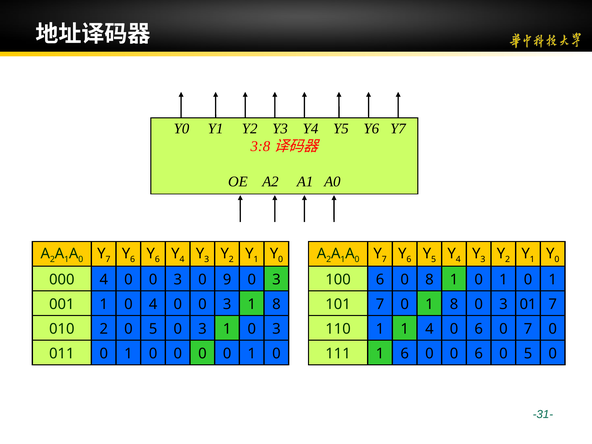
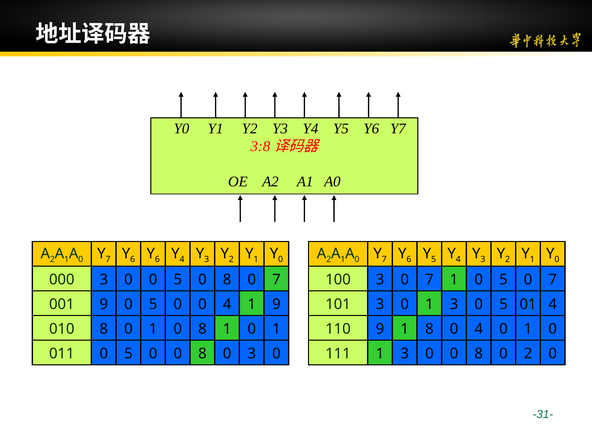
000 4: 4 -> 3 (104, 280)
3: 3 -> 5 (178, 280)
9: 9 -> 8 (227, 280)
3: 3 -> 7 (276, 280)
100 6: 6 -> 3 (380, 280)
8: 8 -> 7 (429, 280)
1: 1 -> 5 (503, 280)
1: 1 -> 7 (553, 280)
001 1: 1 -> 9 (104, 304)
4: 4 -> 5 (153, 304)
3: 3 -> 4 (227, 304)
8: 8 -> 9 (276, 304)
101 7: 7 -> 3 (380, 304)
0 1 8: 8 -> 3 (454, 304)
3: 3 -> 5 (503, 304)
01 7: 7 -> 4 (553, 304)
010 2: 2 -> 8 (104, 329)
5: 5 -> 1 (153, 329)
3: 3 -> 8 (202, 329)
1 0 3: 3 -> 1 (276, 329)
110 1: 1 -> 9 (380, 329)
1 4: 4 -> 8 (429, 329)
6: 6 -> 4 (479, 329)
7: 7 -> 1 (528, 329)
011 0 1: 1 -> 5 (128, 354)
0: 0 -> 8 (202, 354)
1: 1 -> 3 (252, 354)
111 1 6: 6 -> 3 (405, 354)
6: 6 -> 8 (479, 354)
5: 5 -> 2 (528, 354)
